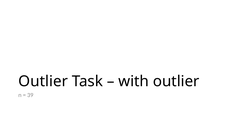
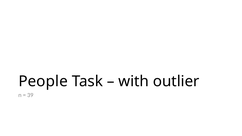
Outlier: Outlier -> People (43, 81)
